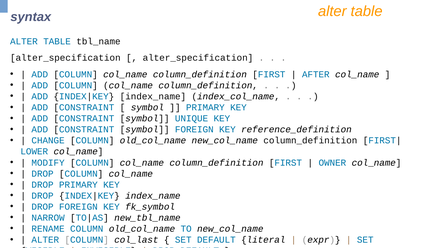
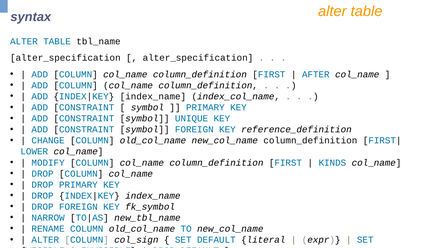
OWNER: OWNER -> KINDS (332, 163)
col_last: col_last -> col_sign (136, 240)
